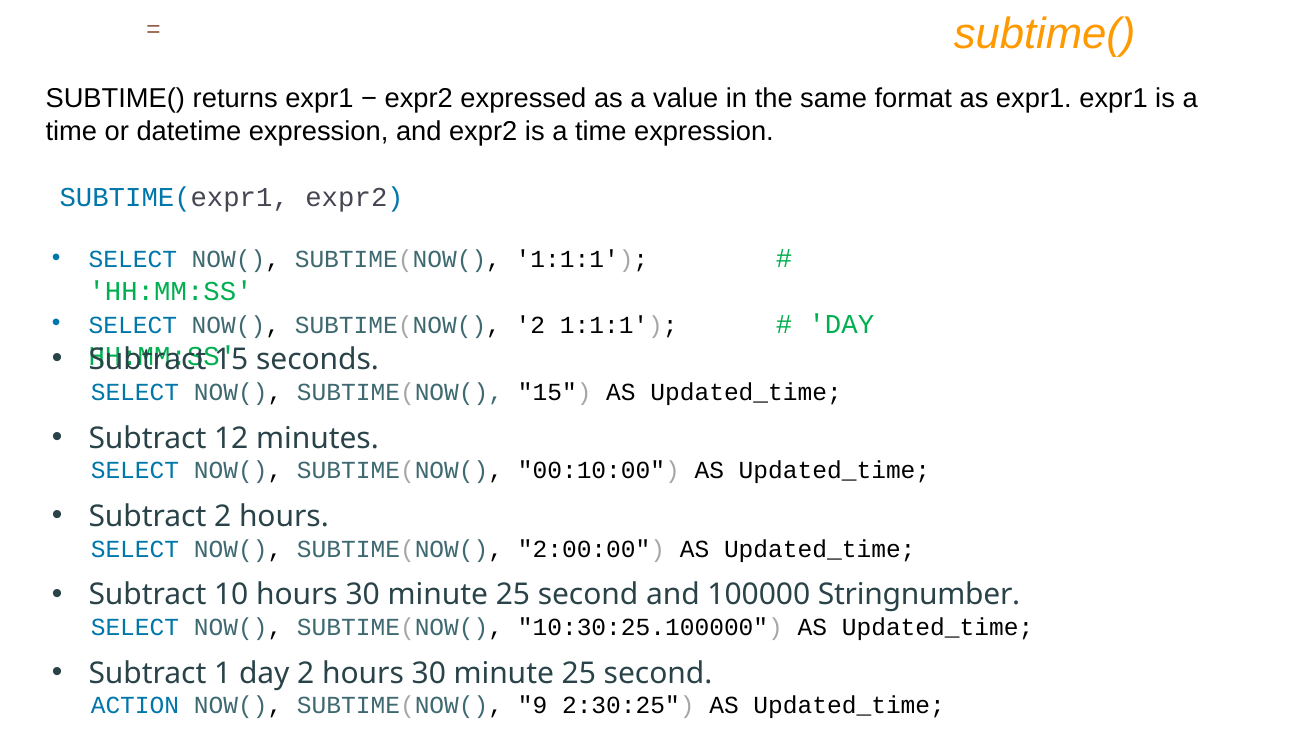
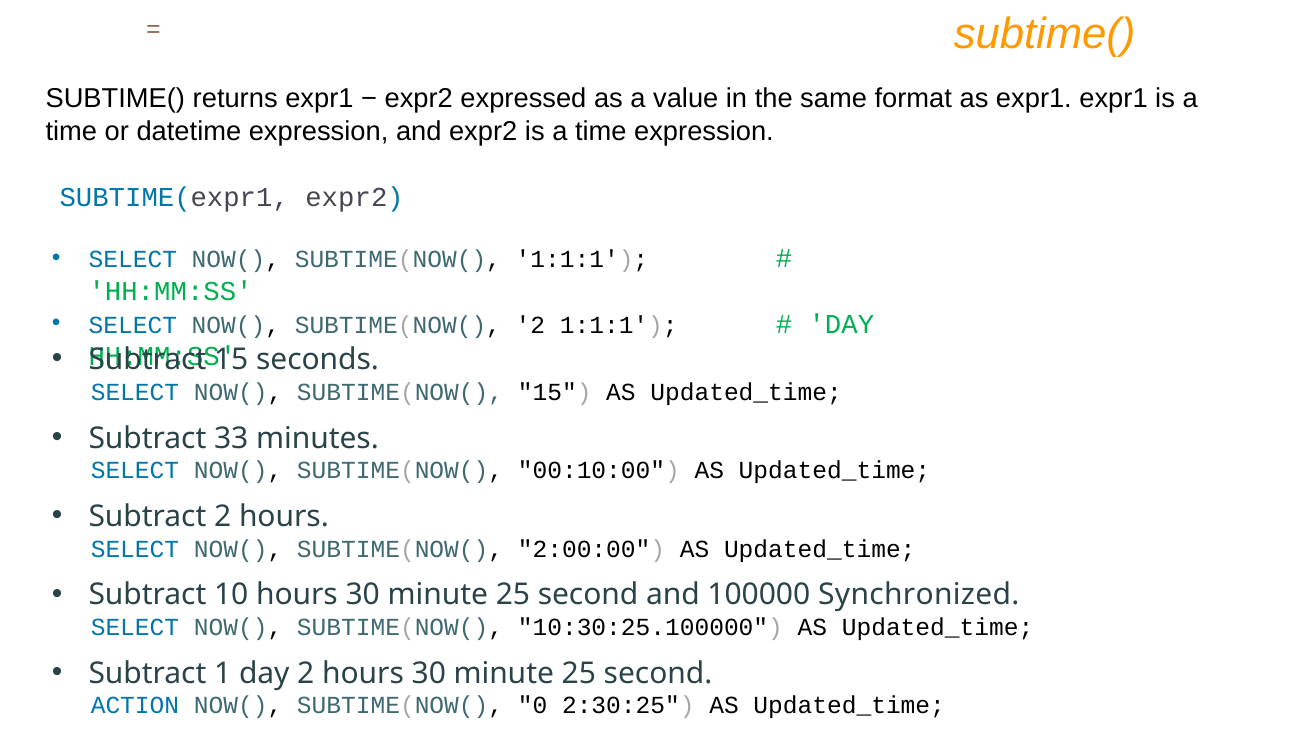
12: 12 -> 33 (231, 438)
Stringnumber: Stringnumber -> Synchronized (919, 595)
9: 9 -> 0 (533, 706)
